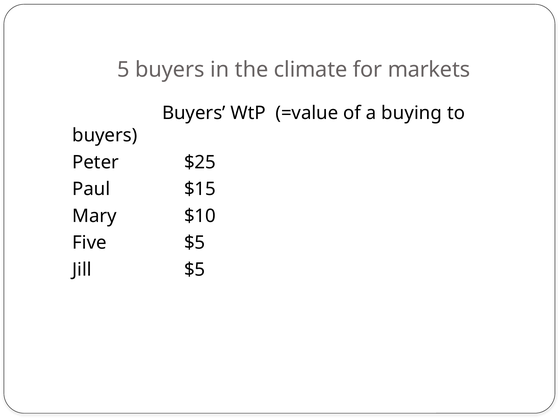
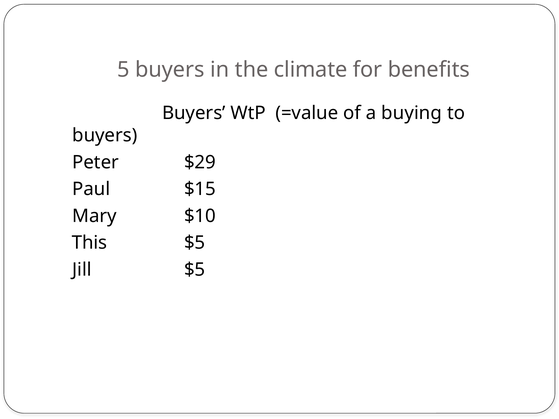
markets: markets -> benefits (429, 70)
$25: $25 -> $29 (200, 162)
Five: Five -> This (90, 243)
